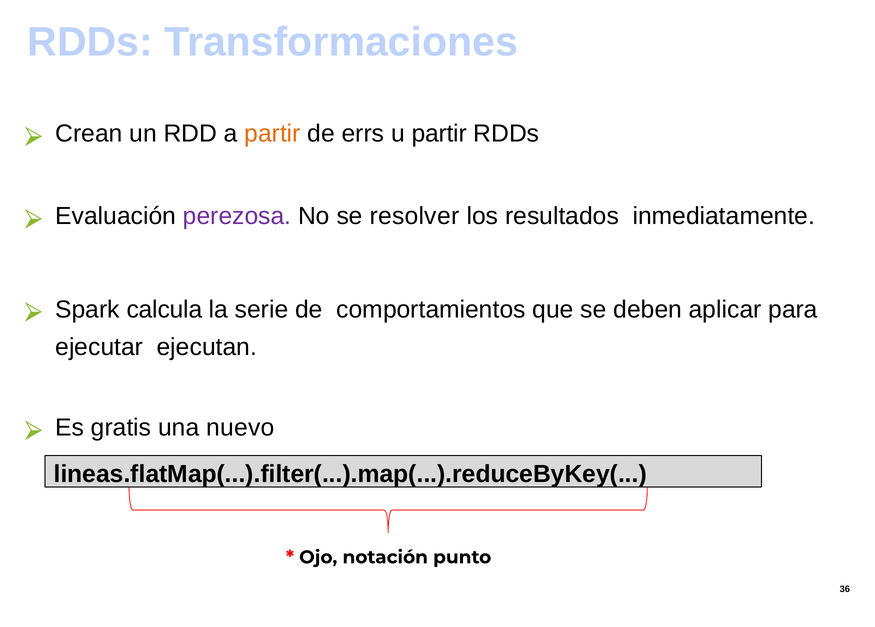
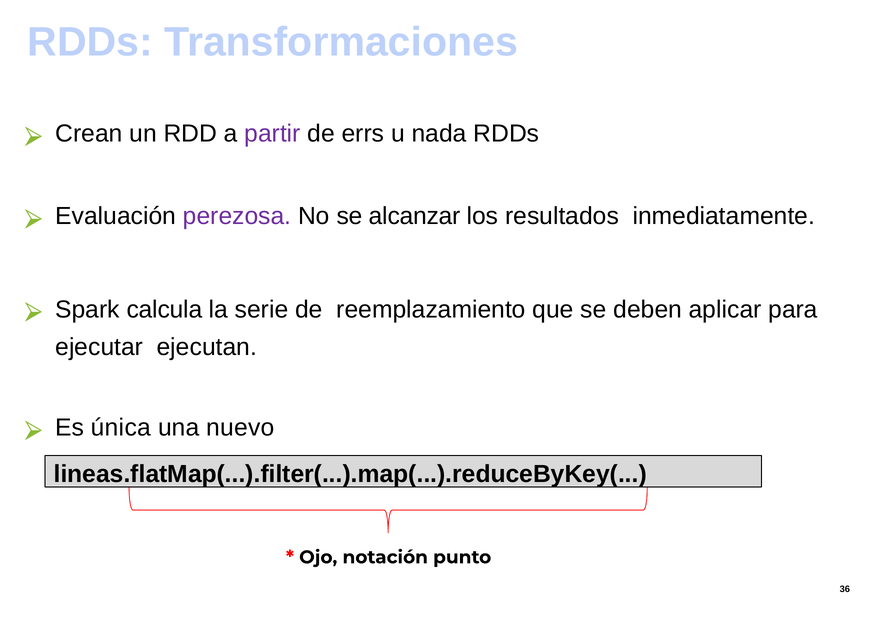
partir colour: orange -> purple (273, 134)
u partir: partir -> nada (439, 134)
resolver: resolver -> alcanzar (415, 216)
comportamientos: comportamientos -> reemplazamiento (431, 310)
gratis: gratis -> única (121, 428)
